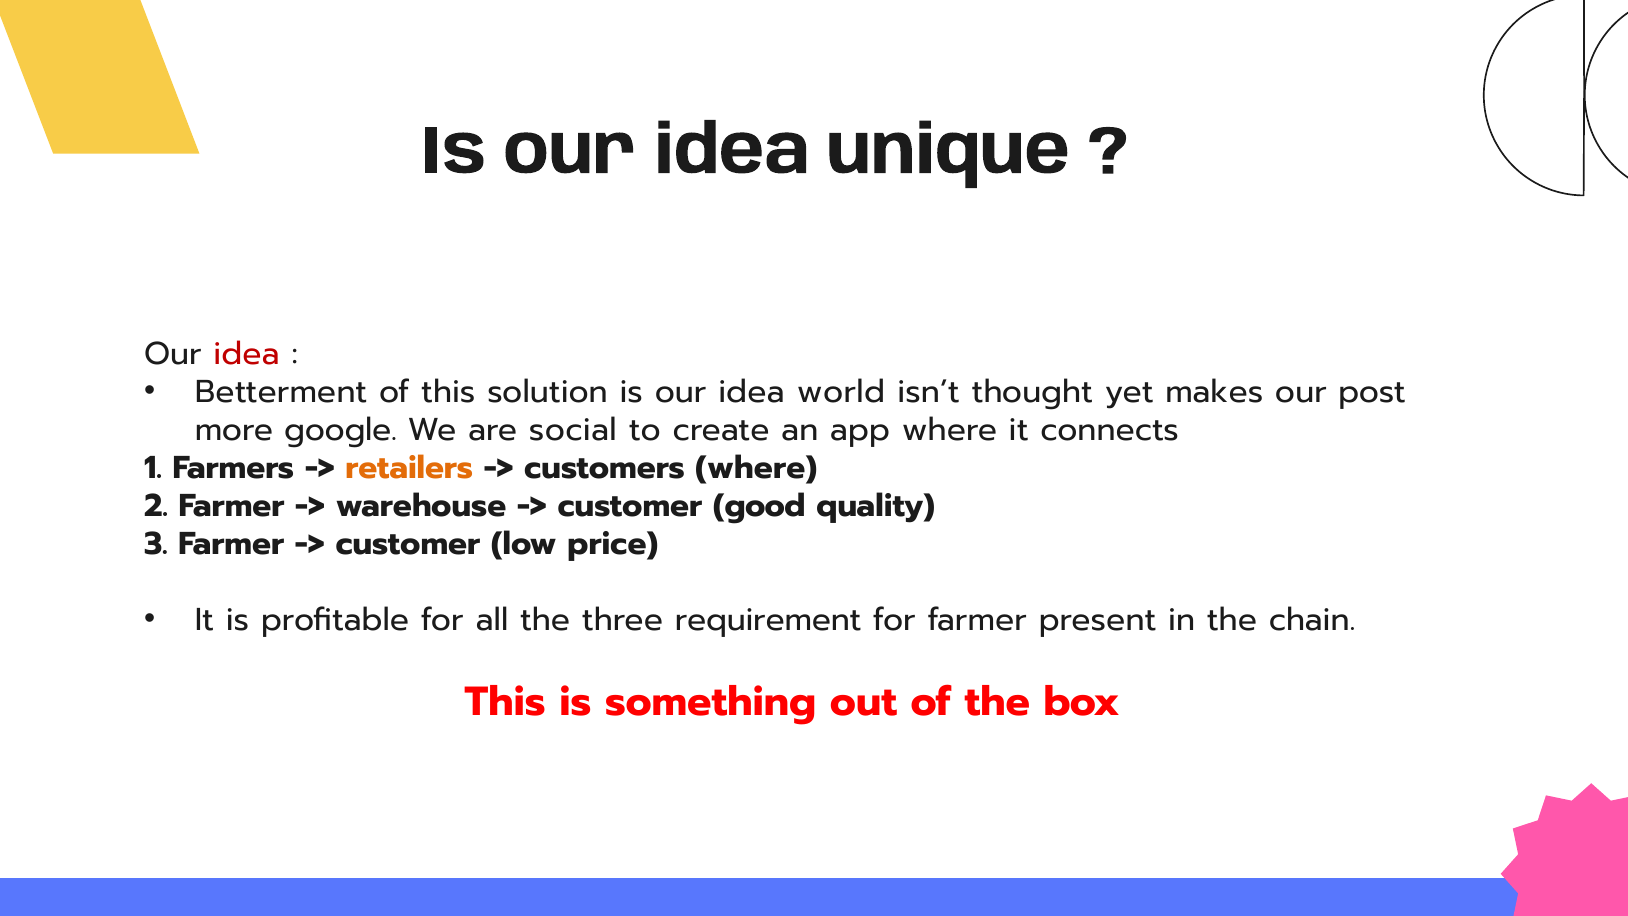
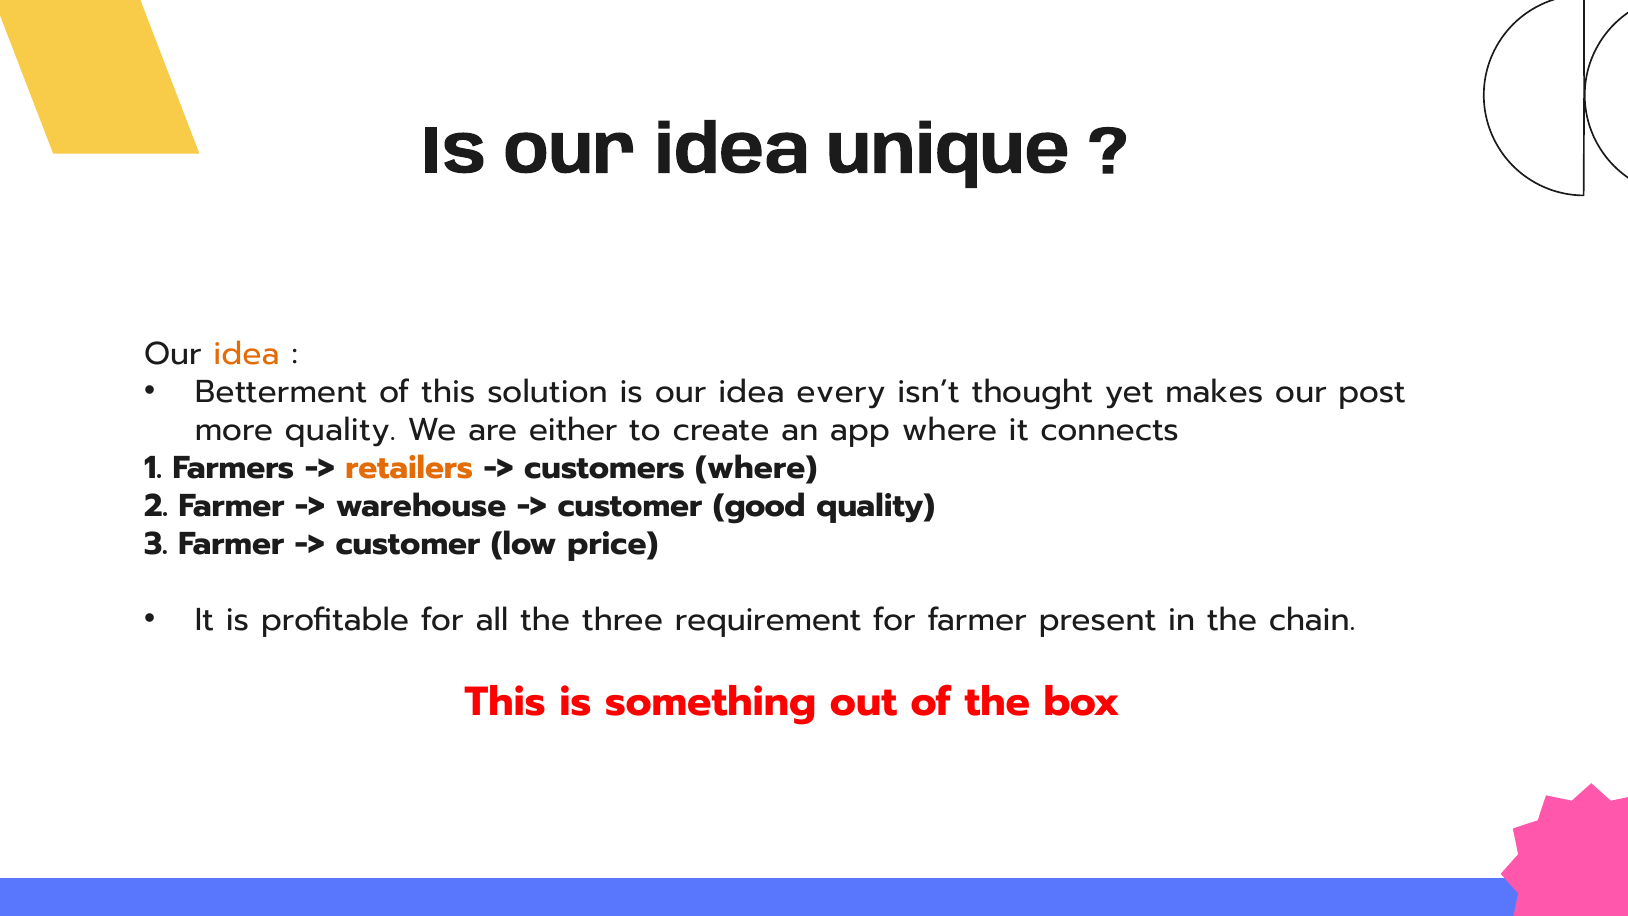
idea colour: red -> orange (247, 353)
world: world -> every (841, 391)
more google: google -> quality (340, 429)
social: social -> either (573, 429)
